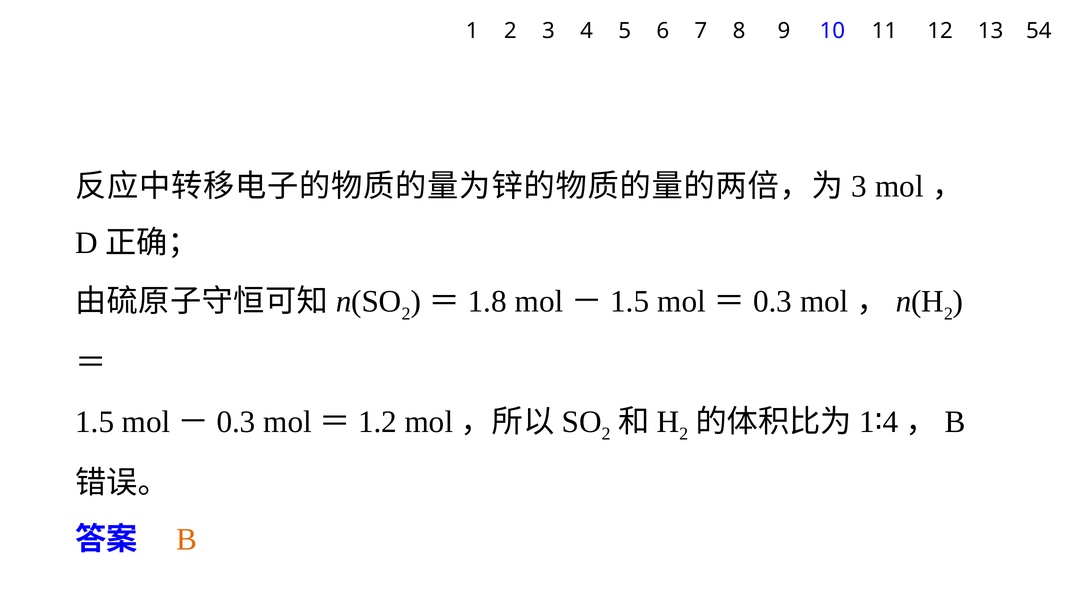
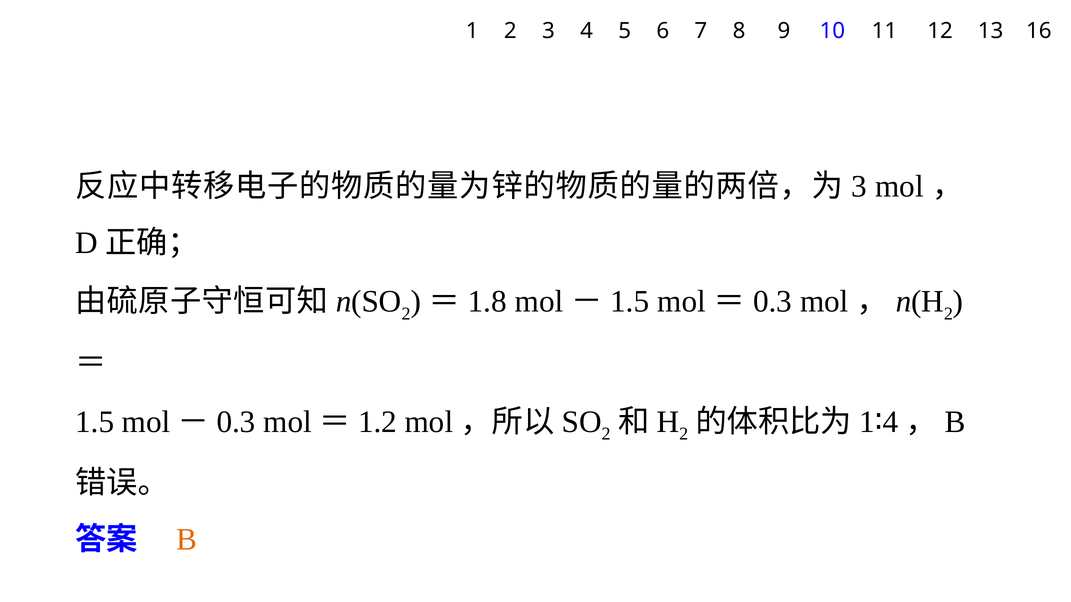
54: 54 -> 16 (1039, 31)
